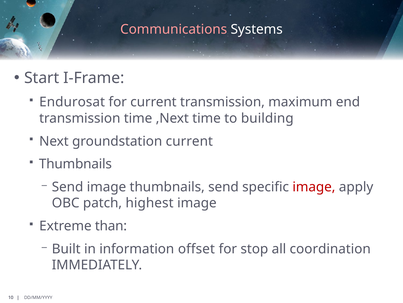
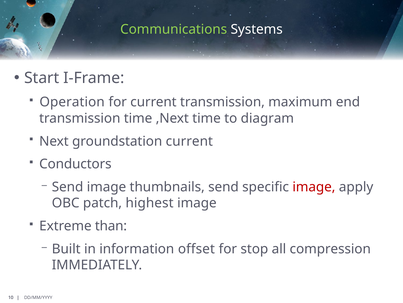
Communications colour: pink -> light green (174, 29)
Endurosat: Endurosat -> Operation (72, 102)
building: building -> diagram (267, 118)
Thumbnails: Thumbnails -> Conductors (75, 164)
coordination: coordination -> compression (330, 248)
